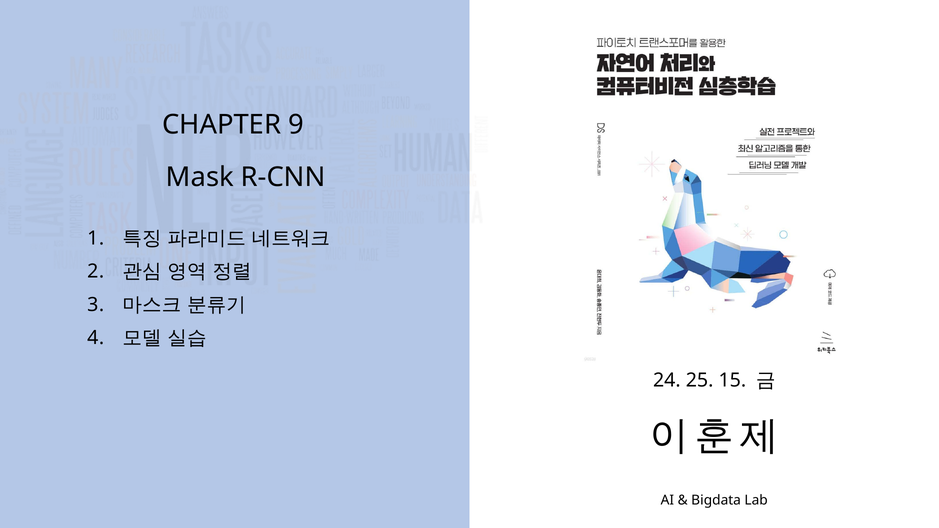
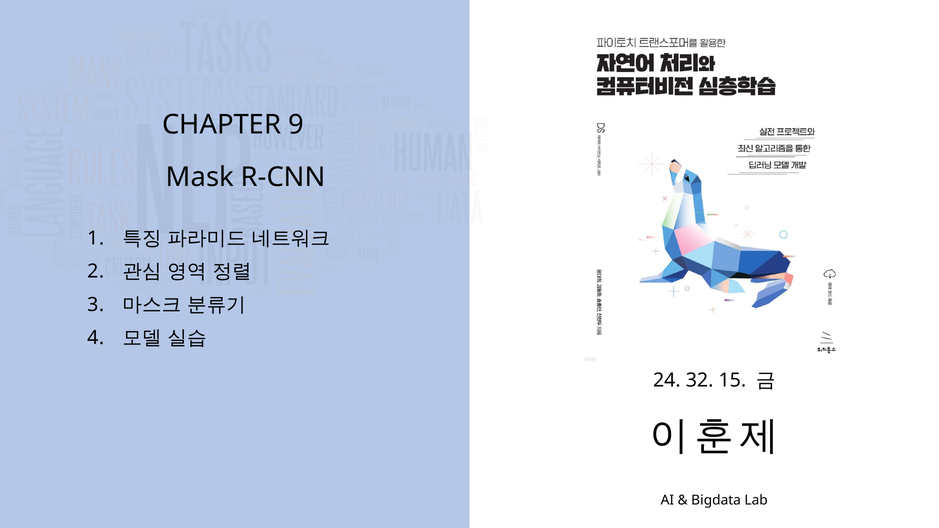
25: 25 -> 32 (700, 381)
